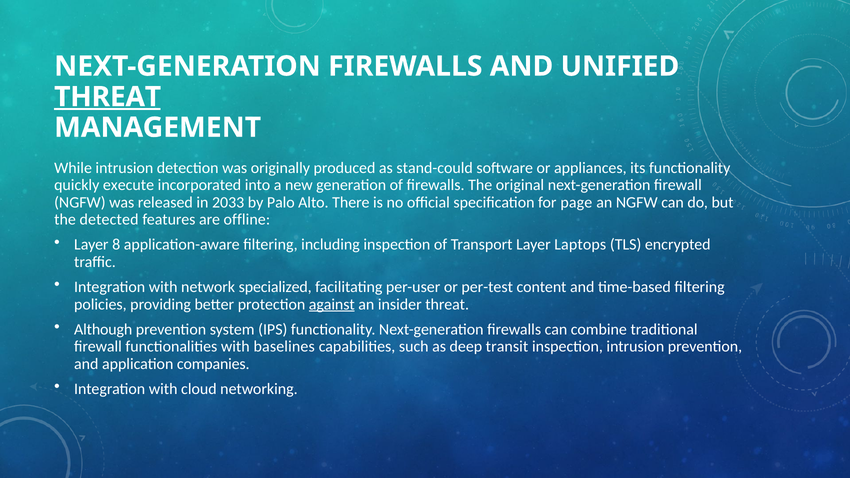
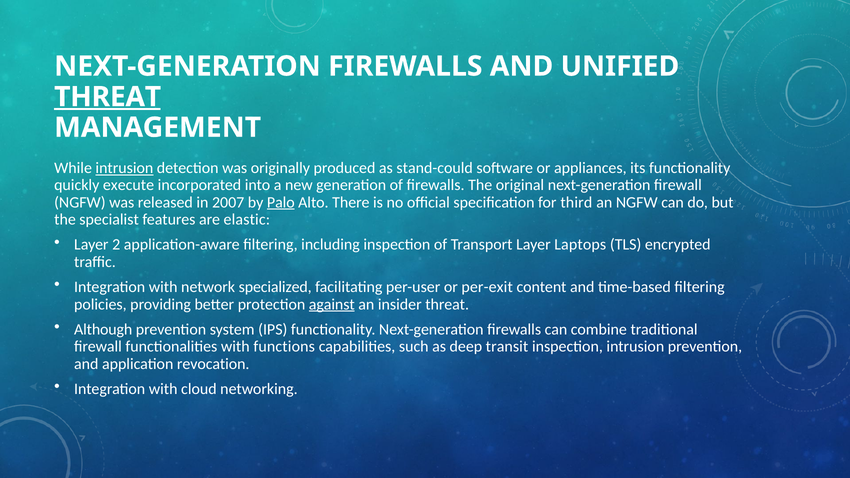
intrusion underline: none -> present (124, 168)
2033: 2033 -> 2007 (228, 202)
Palo underline: none -> present (281, 202)
page: page -> third (576, 202)
detected: detected -> specialist (109, 220)
offline: offline -> elastic (247, 220)
8: 8 -> 2 (116, 245)
per-test: per-test -> per-exit (487, 287)
baselines: baselines -> functions (284, 347)
companies: companies -> revocation (213, 364)
